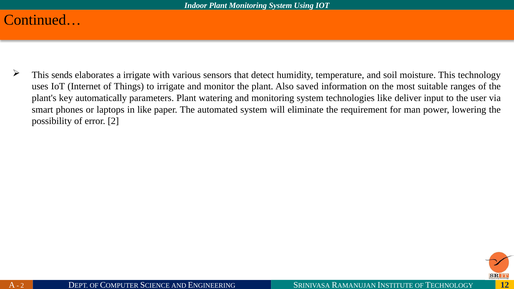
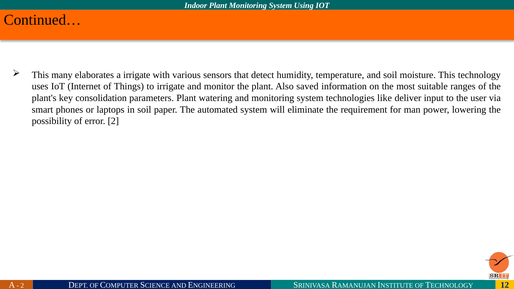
sends: sends -> many (62, 75)
automatically: automatically -> consolidation (101, 98)
in like: like -> soil (144, 110)
